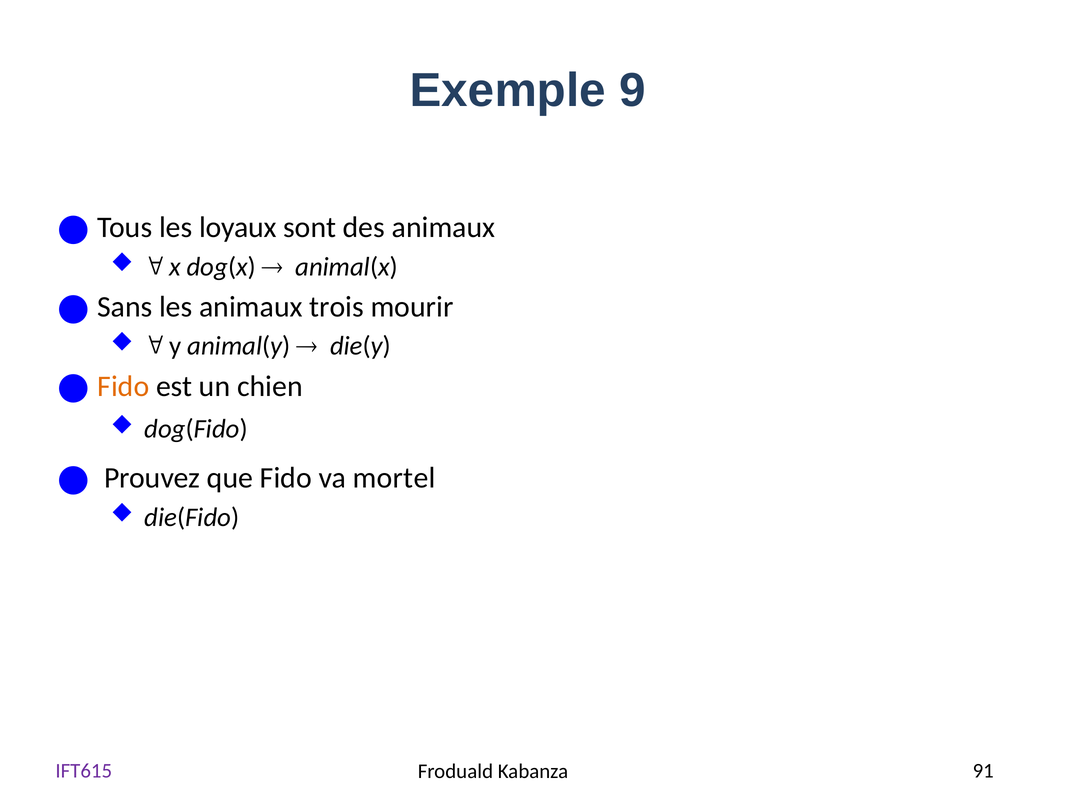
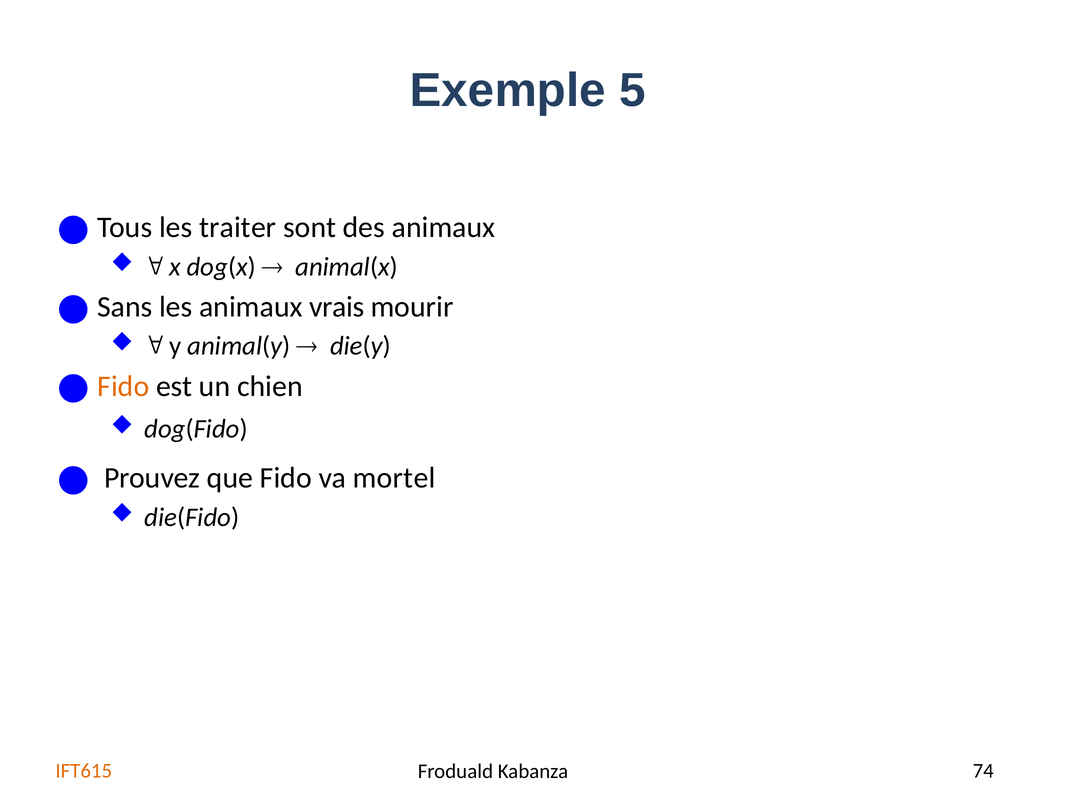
9: 9 -> 5 (632, 90)
loyaux: loyaux -> traiter (238, 227)
trois: trois -> vrais (337, 307)
IFT615 colour: purple -> orange (84, 771)
91: 91 -> 74 (983, 771)
